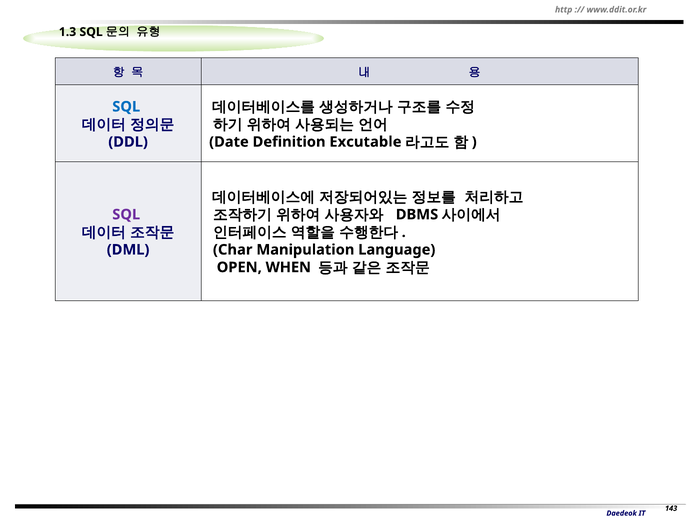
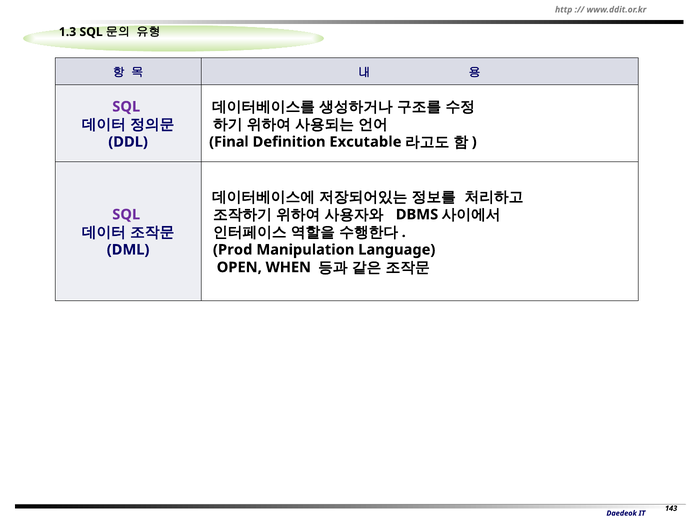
SQL colour: blue -> purple (126, 107)
Date: Date -> Final (229, 142)
Char: Char -> Prod (233, 250)
